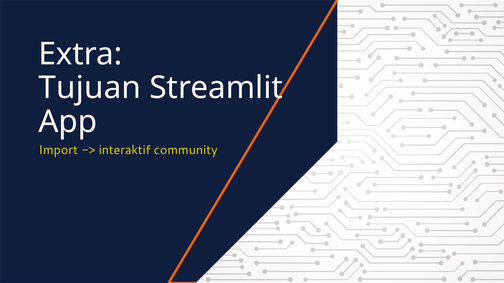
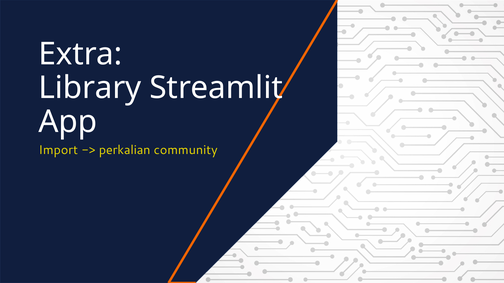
Tujuan: Tujuan -> Library (90, 88)
interaktif: interaktif -> perkalian (125, 150)
